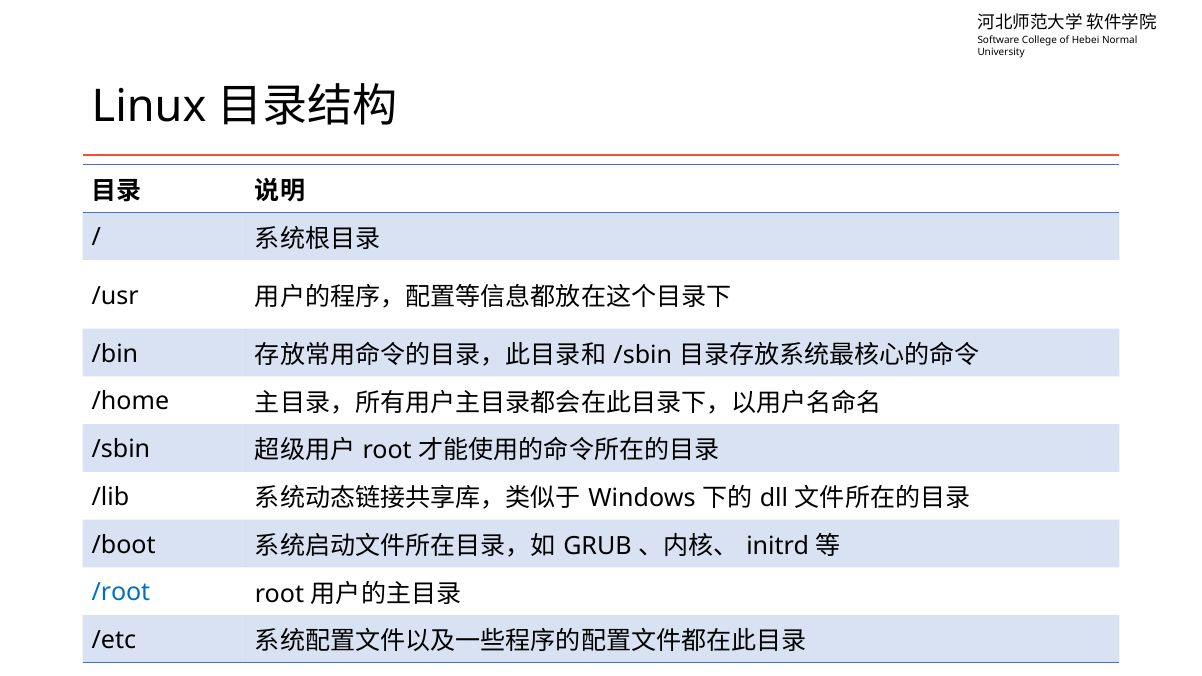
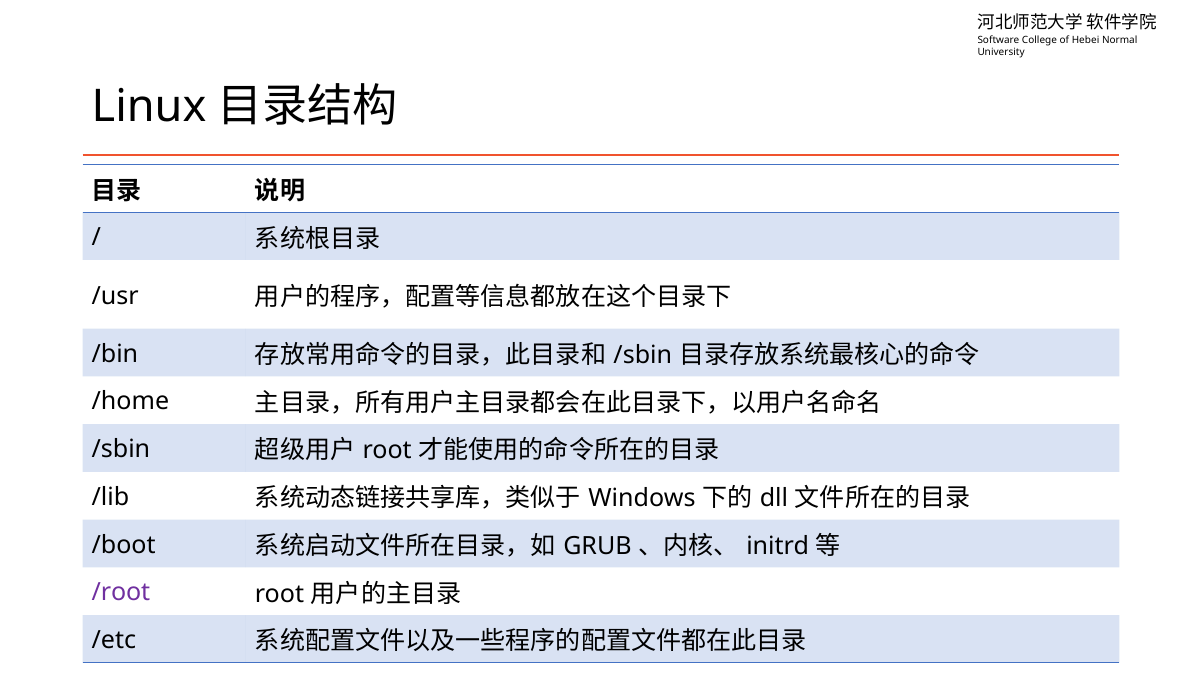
/root colour: blue -> purple (121, 593)
